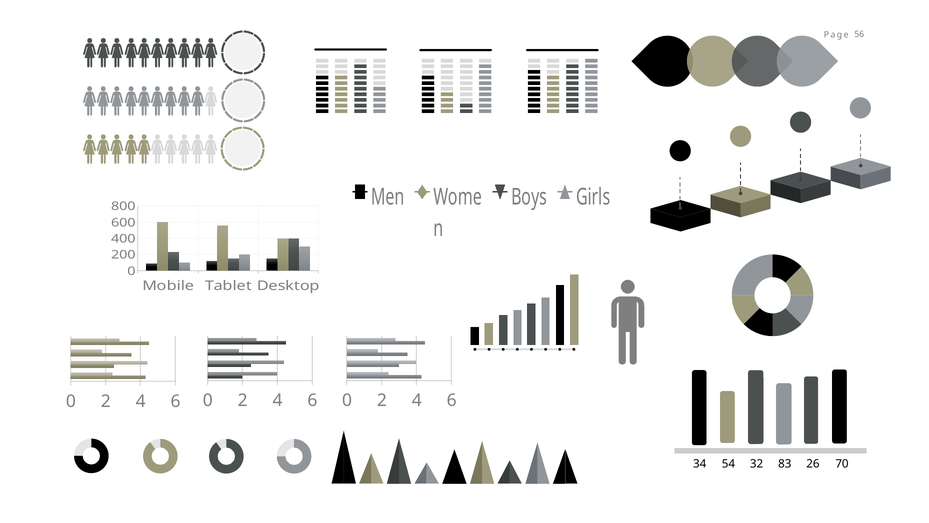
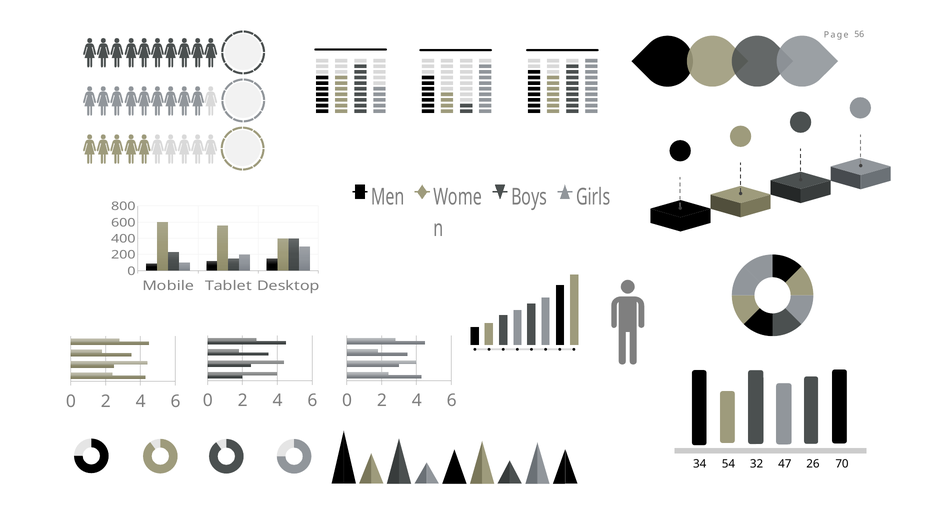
83: 83 -> 47 (785, 463)
